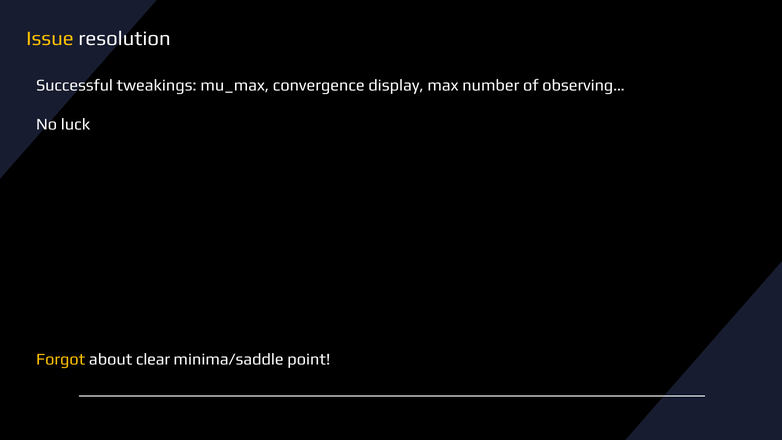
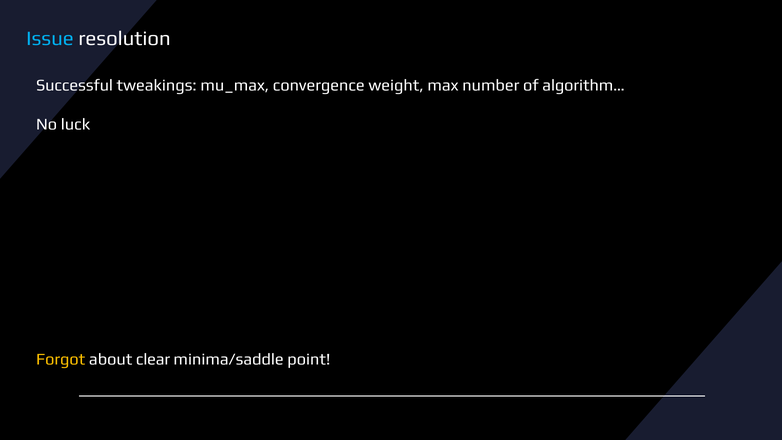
Issue colour: yellow -> light blue (50, 39)
display: display -> weight (396, 85)
observing…: observing… -> algorithm… (584, 85)
